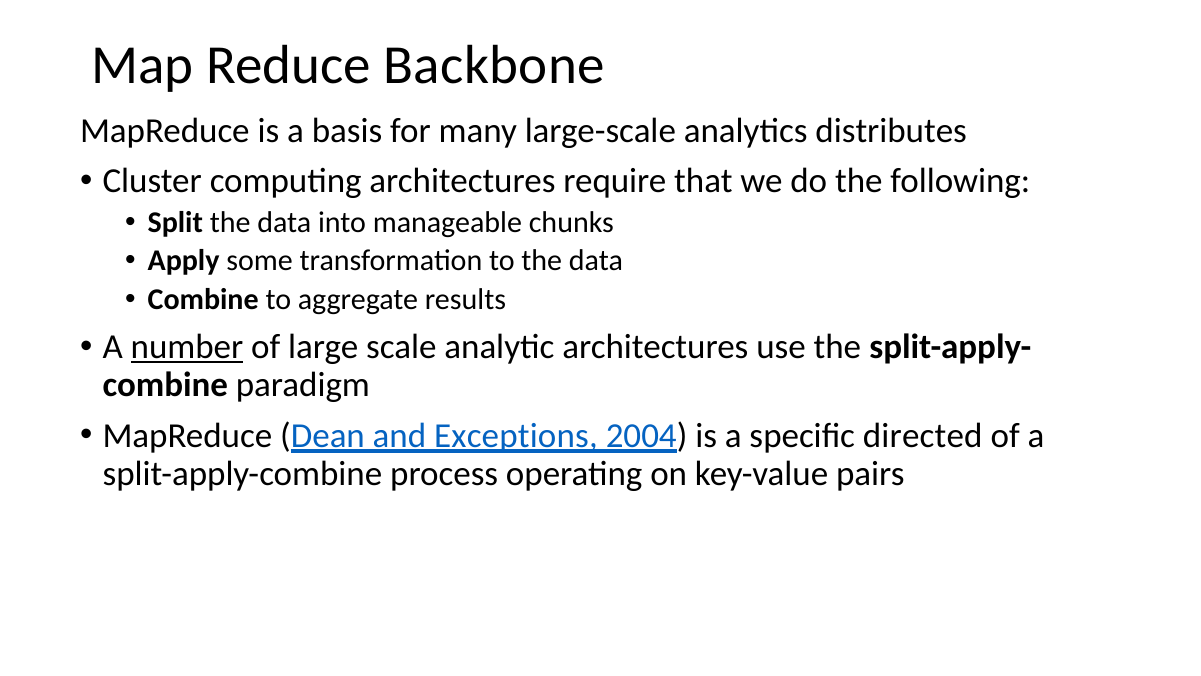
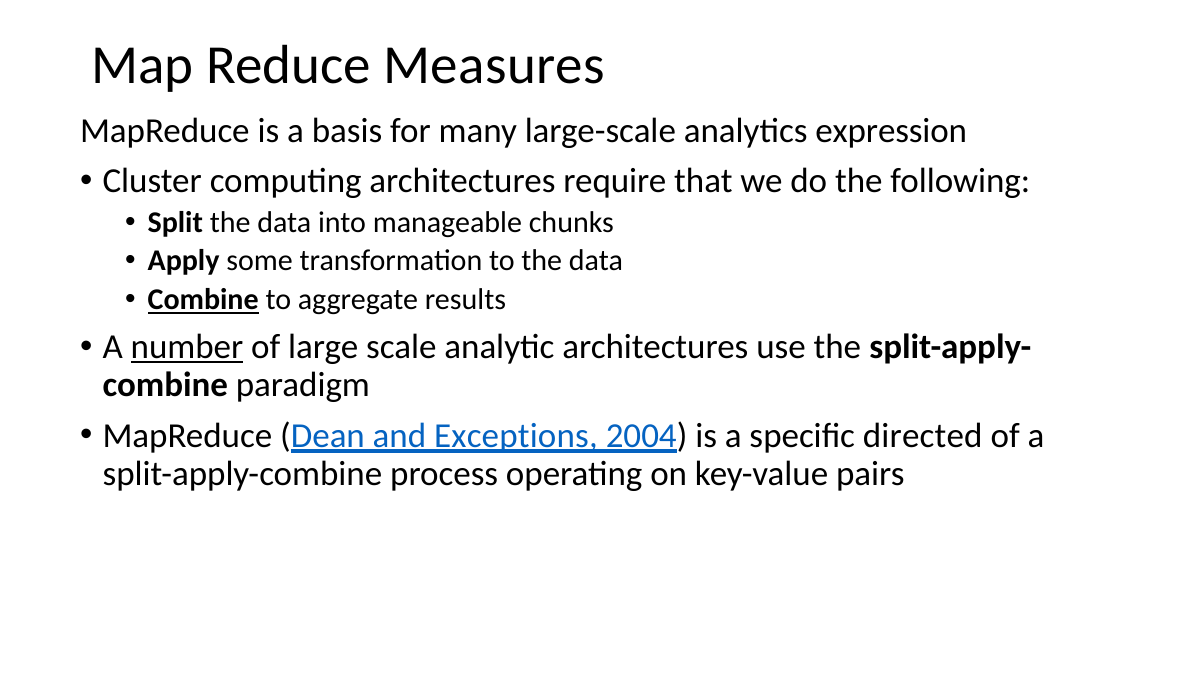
Backbone: Backbone -> Measures (494, 65)
distributes: distributes -> expression (891, 130)
Combine underline: none -> present (203, 299)
